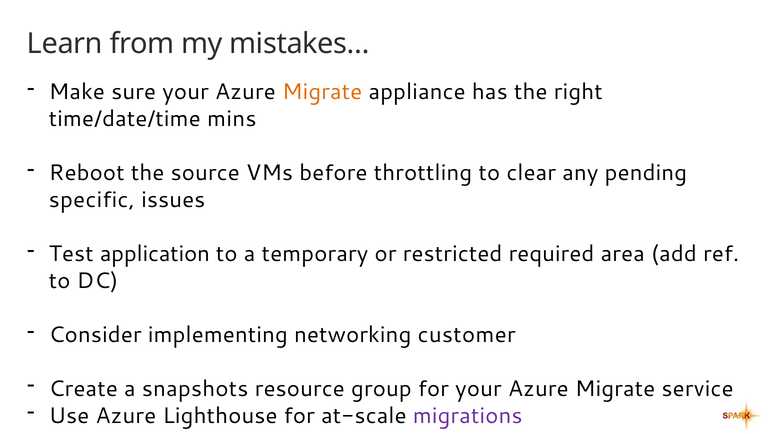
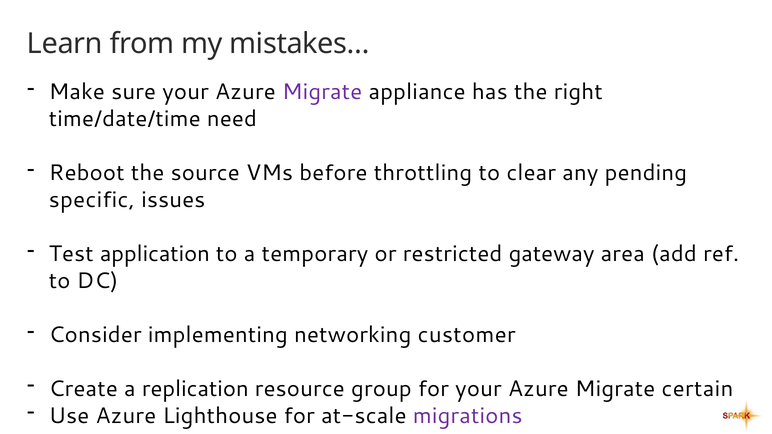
Migrate colour: orange -> purple (322, 92)
mins: mins -> need (232, 119)
required: required -> gateway (551, 254)
snapshots: snapshots -> replication (195, 389)
service: service -> certain (697, 389)
